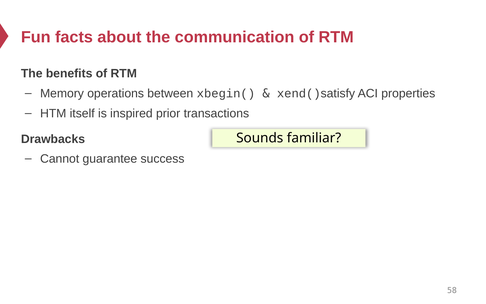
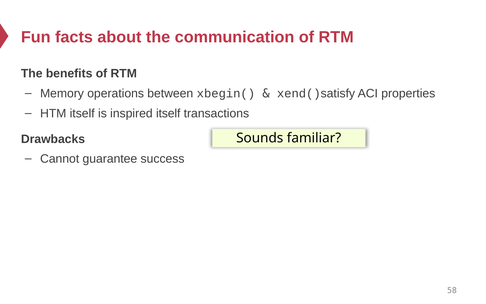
inspired prior: prior -> itself (168, 113)
